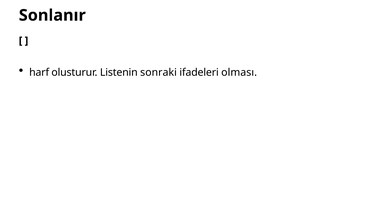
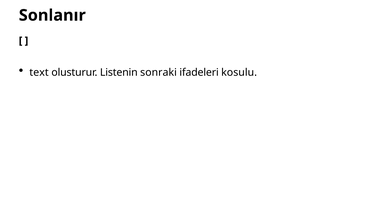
harf: harf -> text (39, 73)
olması: olması -> kosulu (239, 73)
